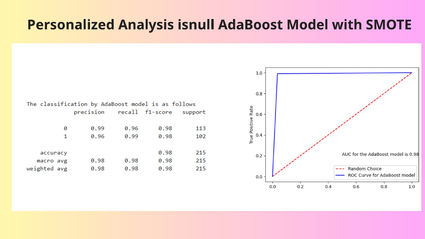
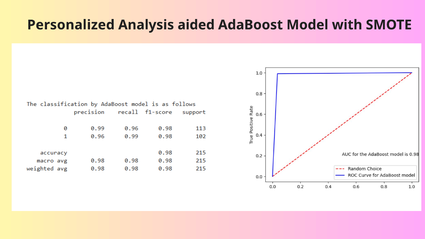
isnull: isnull -> aided (196, 25)
